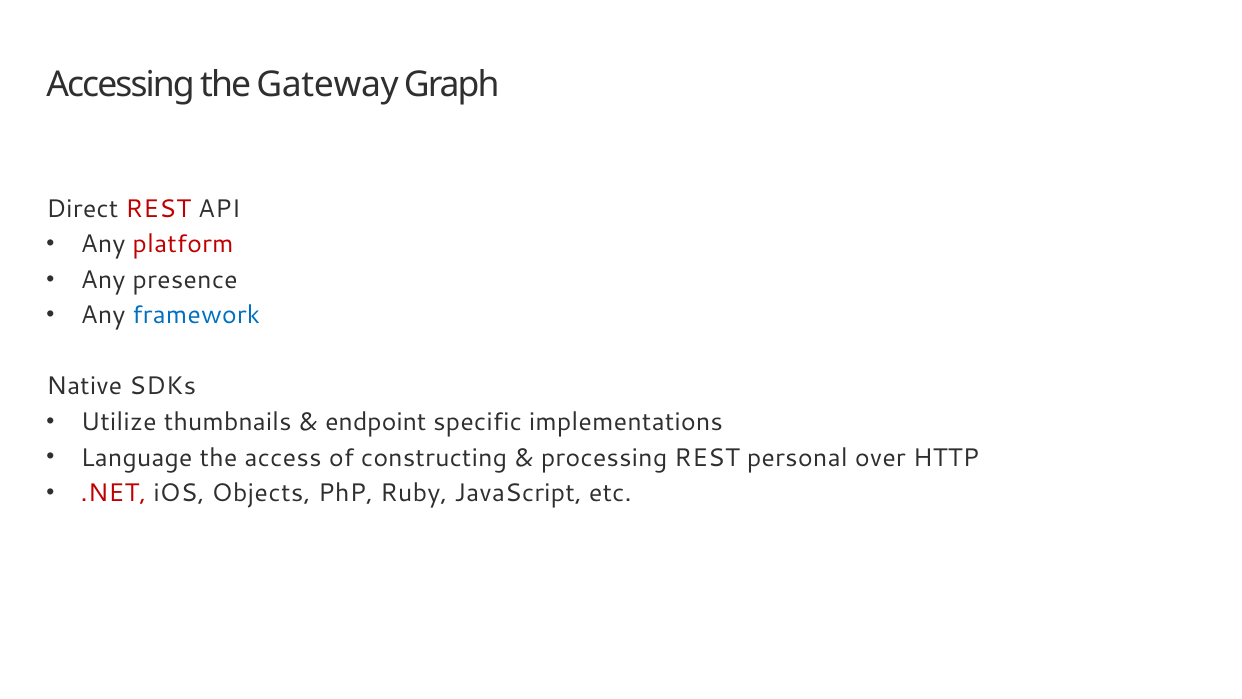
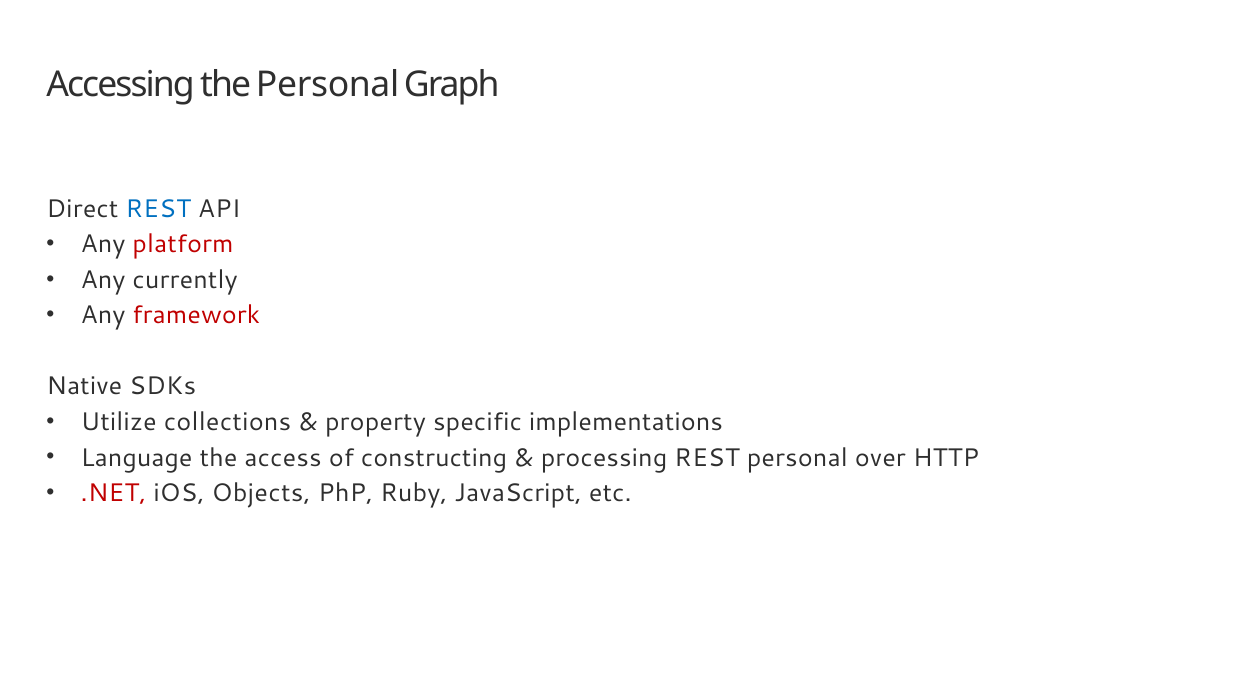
the Gateway: Gateway -> Personal (328, 85)
REST colour: red -> blue (158, 209)
presence: presence -> currently (185, 280)
framework colour: blue -> red (196, 315)
thumbnails: thumbnails -> collections (228, 422)
endpoint: endpoint -> property (376, 422)
